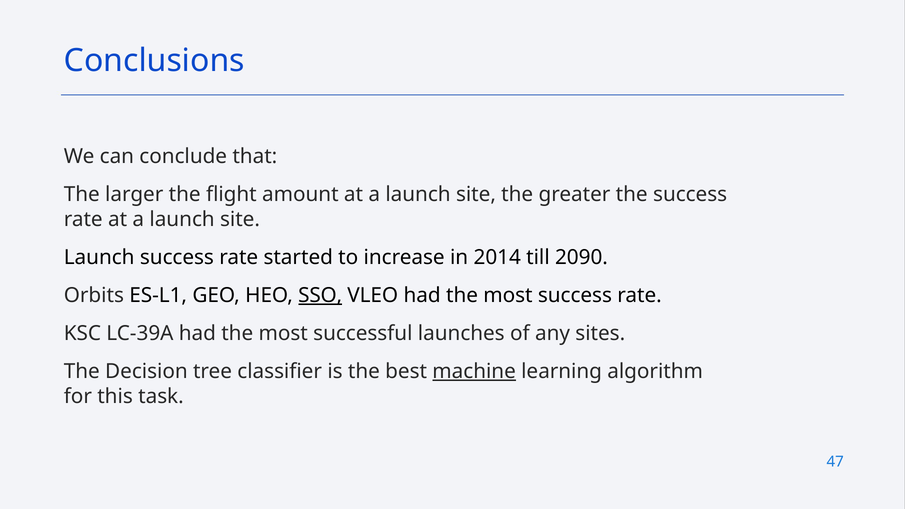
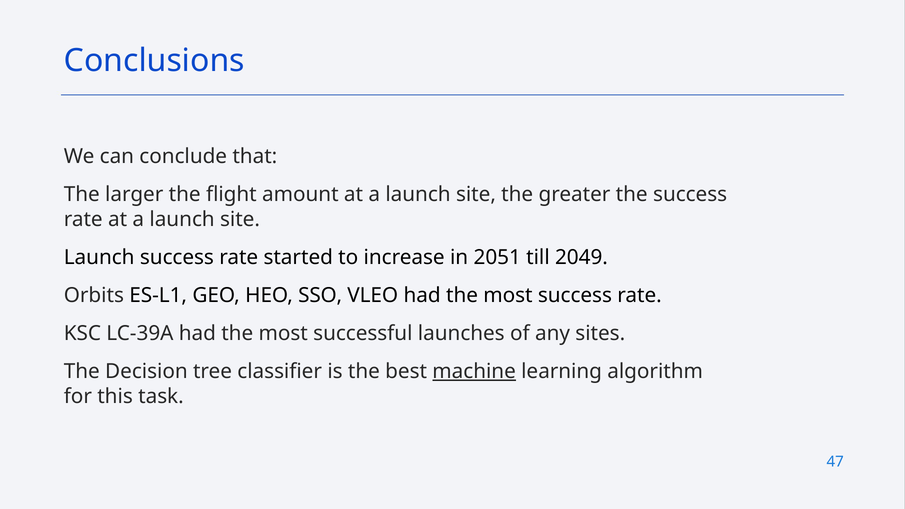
2014: 2014 -> 2051 (497, 257)
2090: 2090 -> 2049 (581, 257)
SSO underline: present -> none (320, 295)
